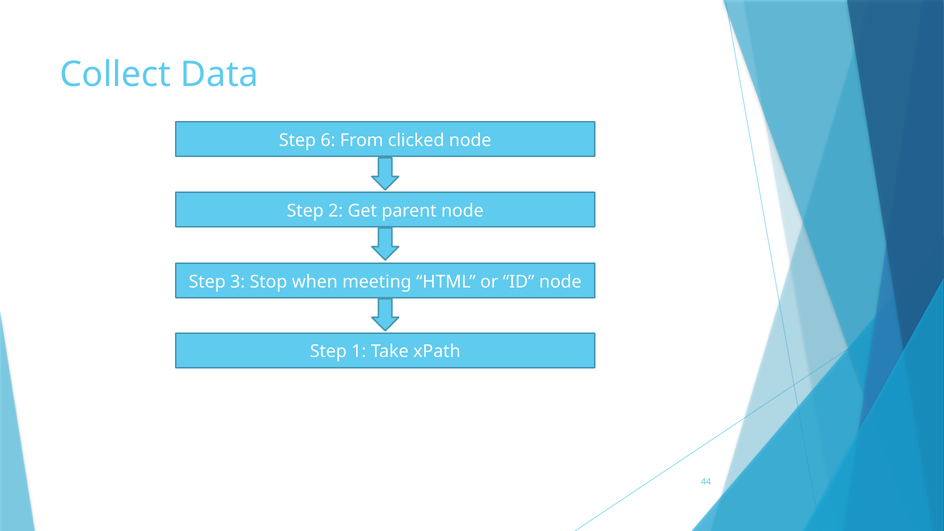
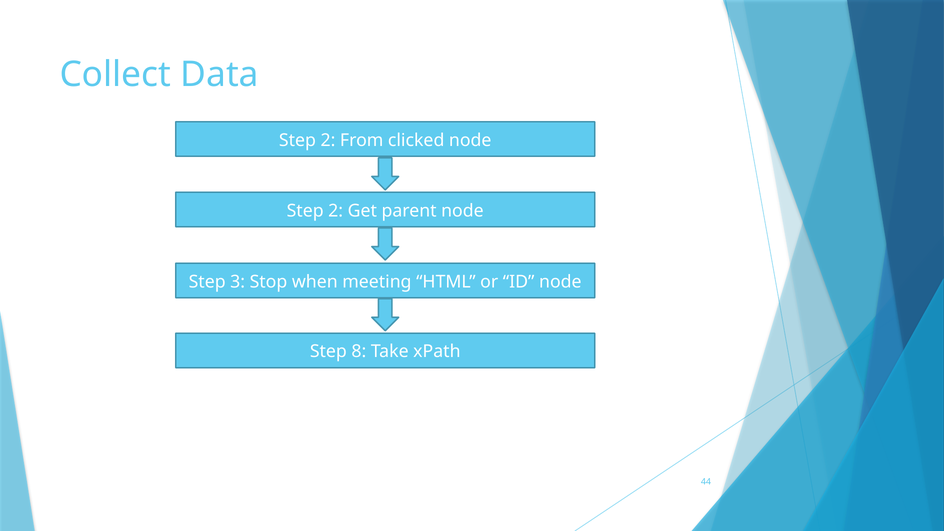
6: 6 -> 2 (328, 140)
1: 1 -> 8 (359, 352)
